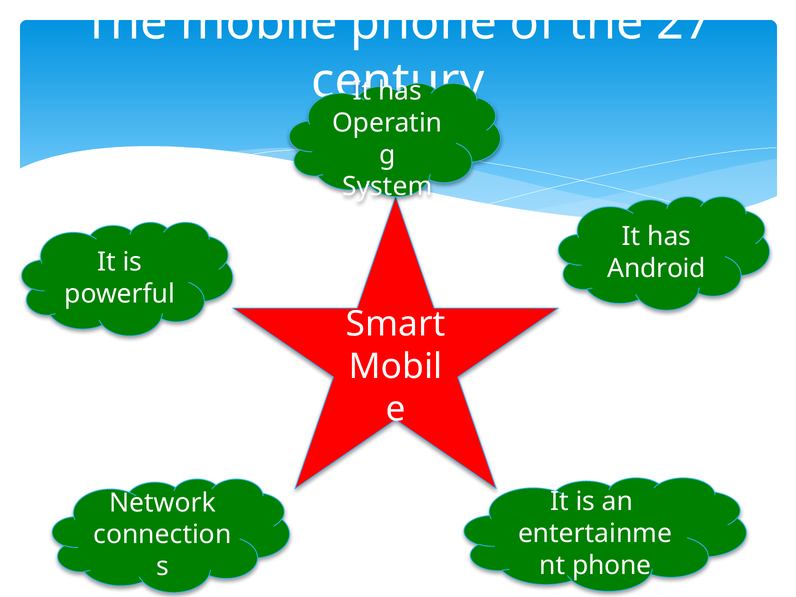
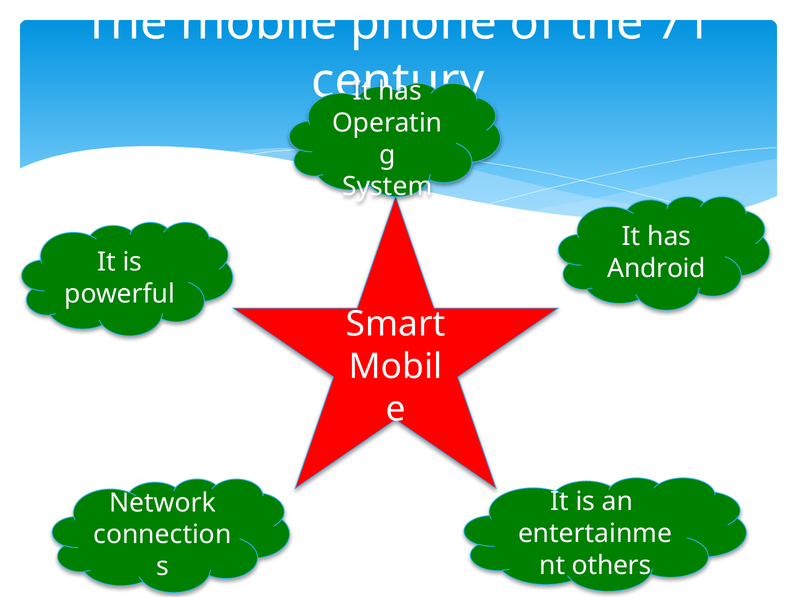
27: 27 -> 71 (684, 23)
phone: phone -> others (612, 565)
